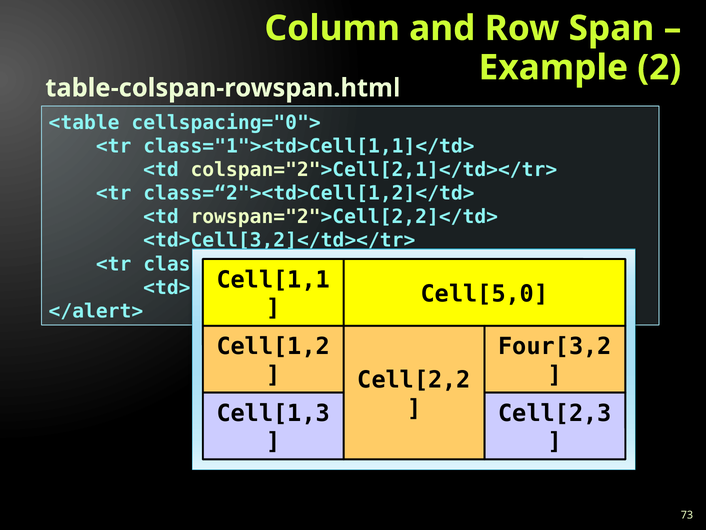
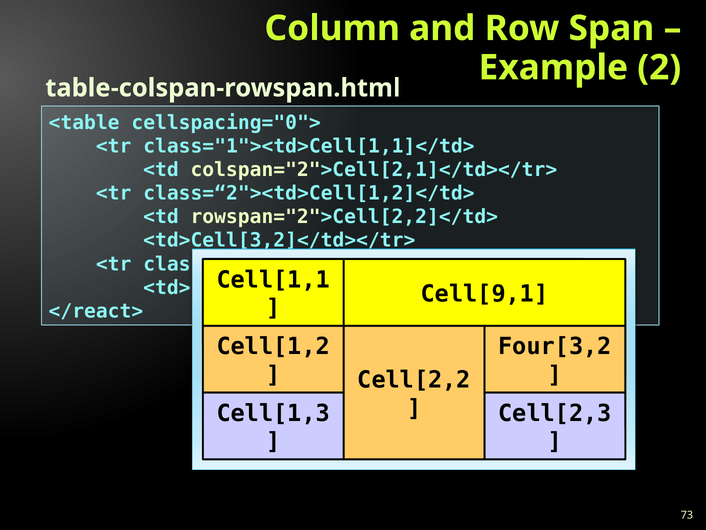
Cell[5,0: Cell[5,0 -> Cell[9,1 (485, 294)
</alert>: </alert> -> </react> (96, 311)
